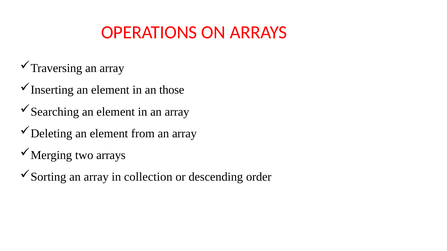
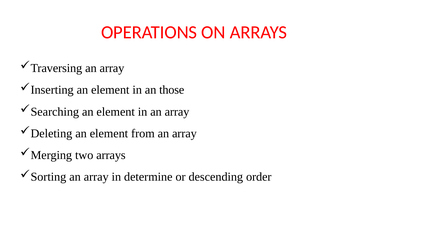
collection: collection -> determine (148, 177)
